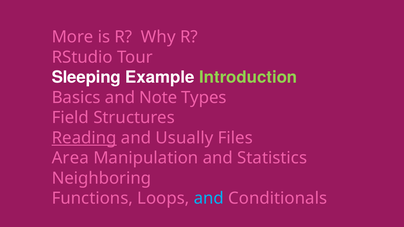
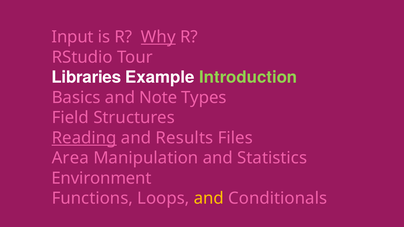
More: More -> Input (73, 37)
Why underline: none -> present (158, 37)
Sleeping: Sleeping -> Libraries (86, 77)
Usually: Usually -> Results (184, 138)
Neighboring: Neighboring -> Environment (101, 178)
and colour: light blue -> yellow (209, 199)
